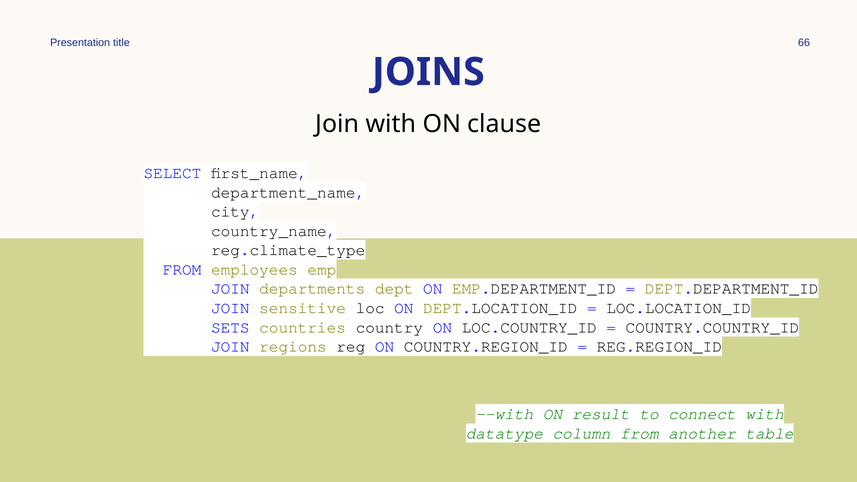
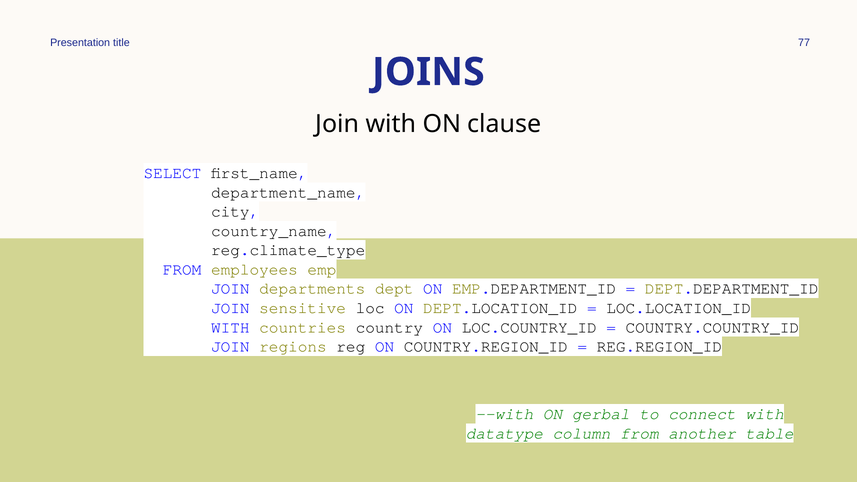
66: 66 -> 77 (804, 42)
SETS: SETS -> WITH (230, 327)
result: result -> gerbal (601, 414)
